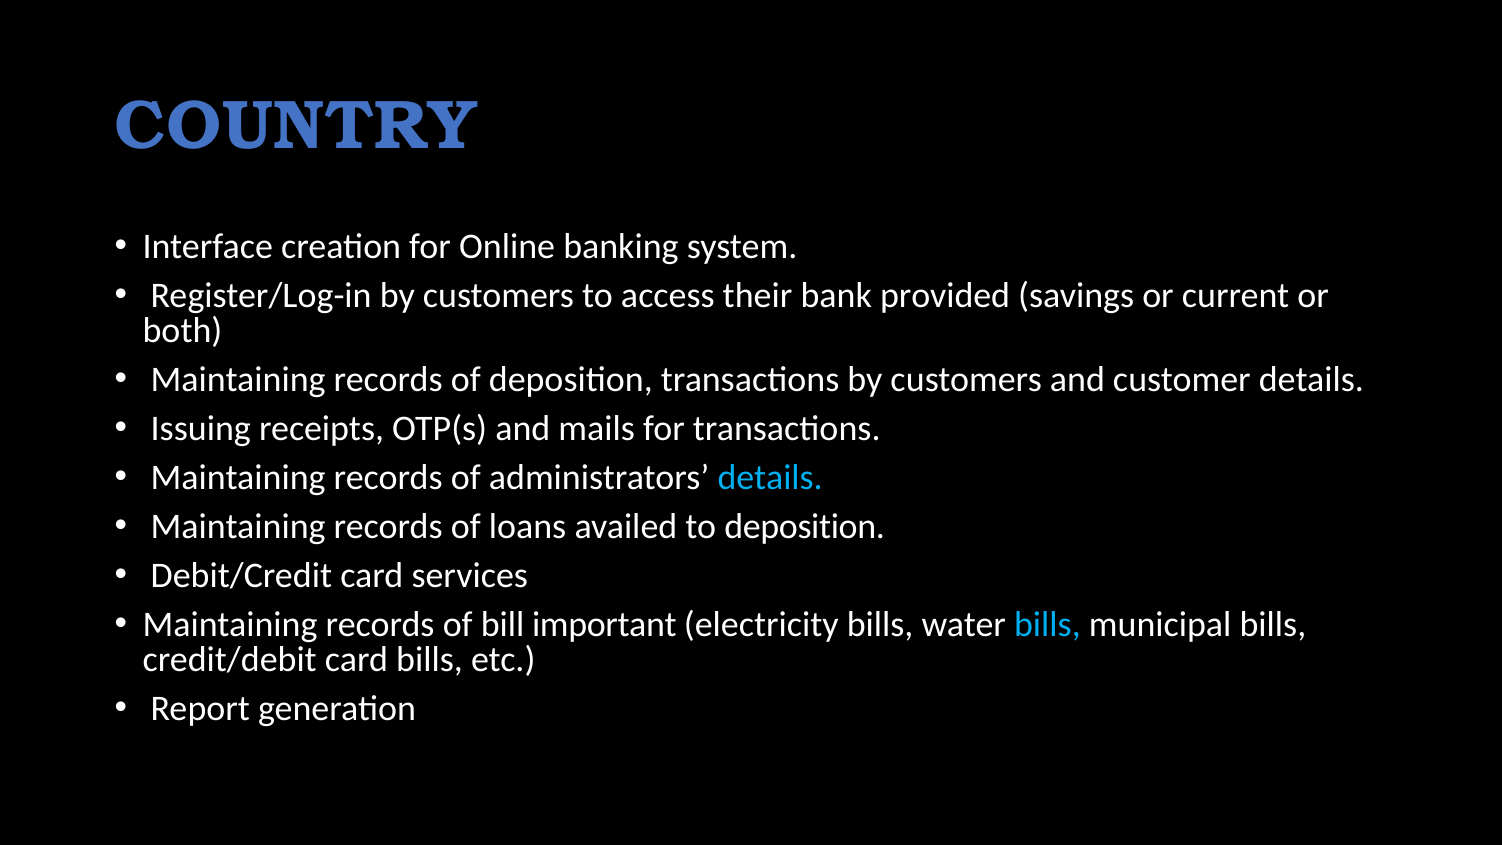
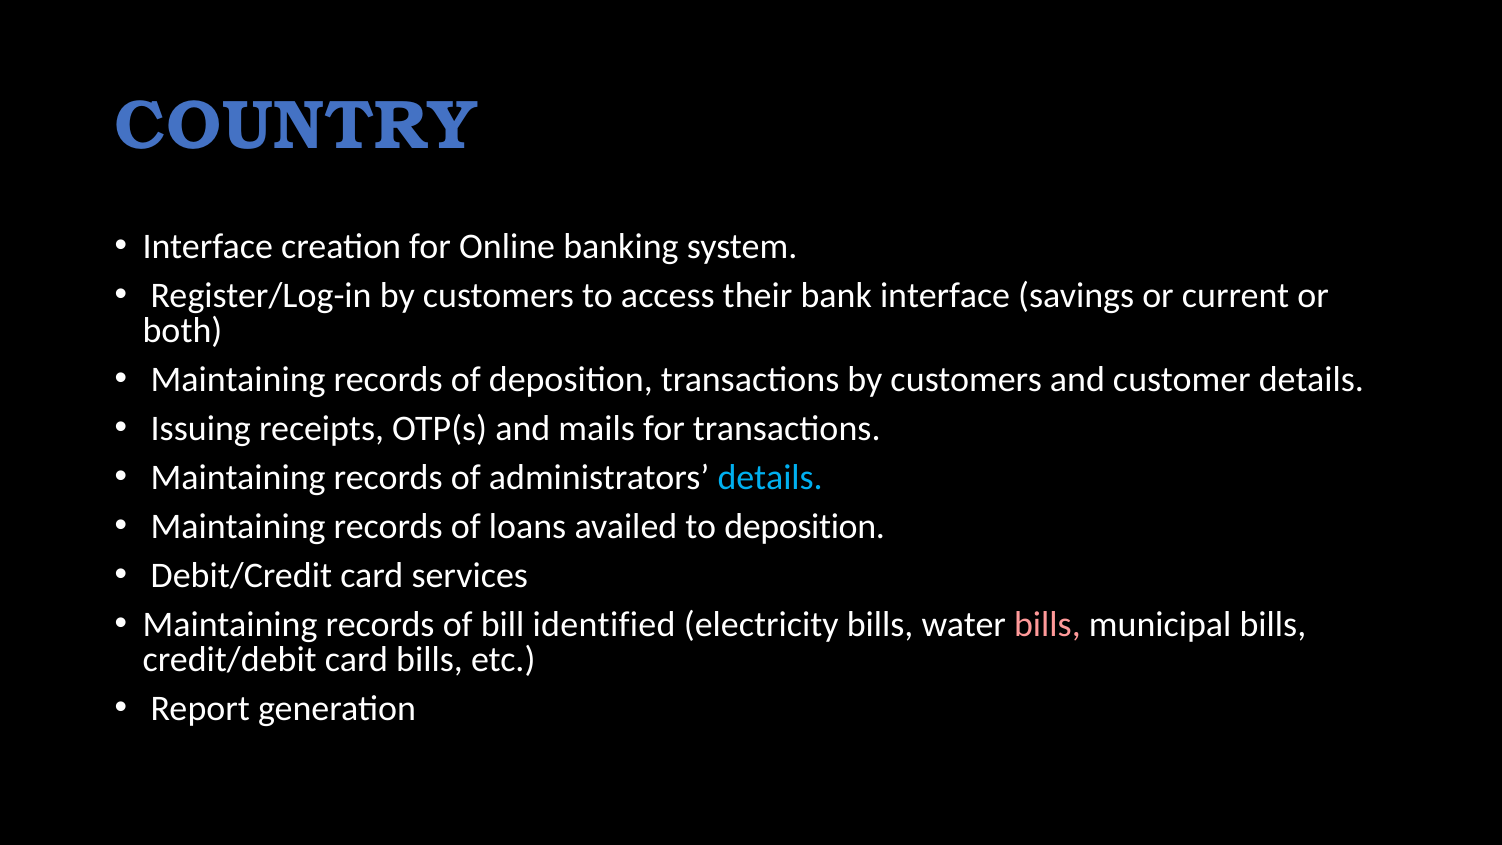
bank provided: provided -> interface (945, 296)
important: important -> identified (604, 625)
bills colour: light blue -> pink (1047, 625)
